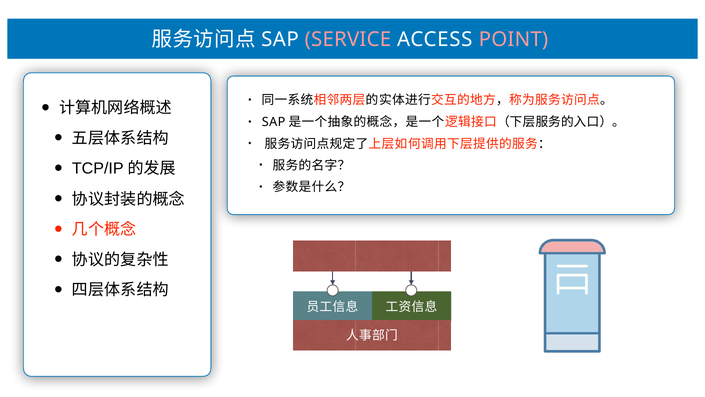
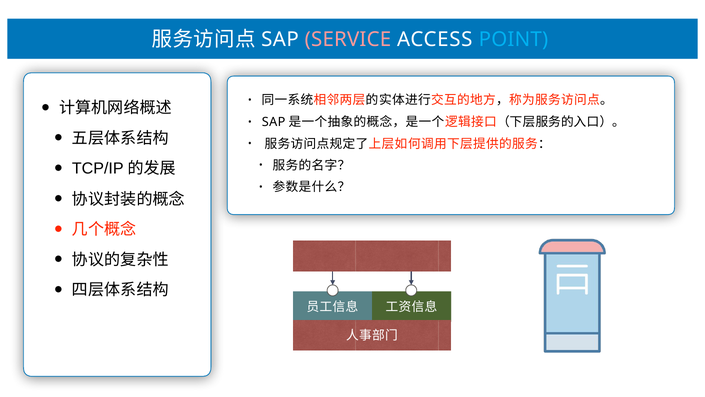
POINT colour: pink -> light blue (513, 39)
